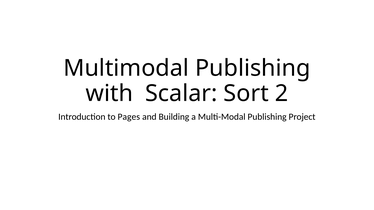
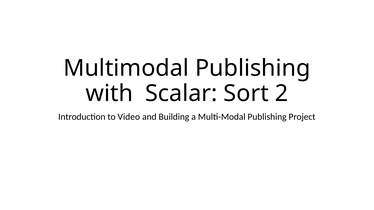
Pages: Pages -> Video (129, 117)
